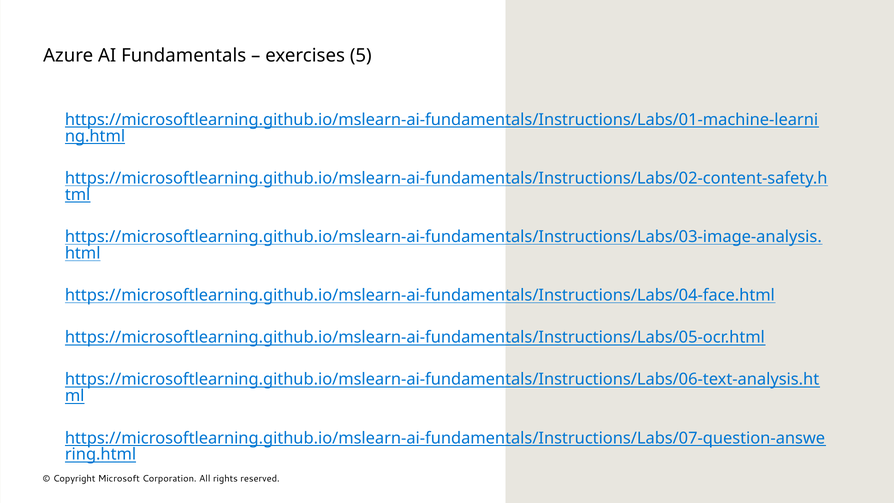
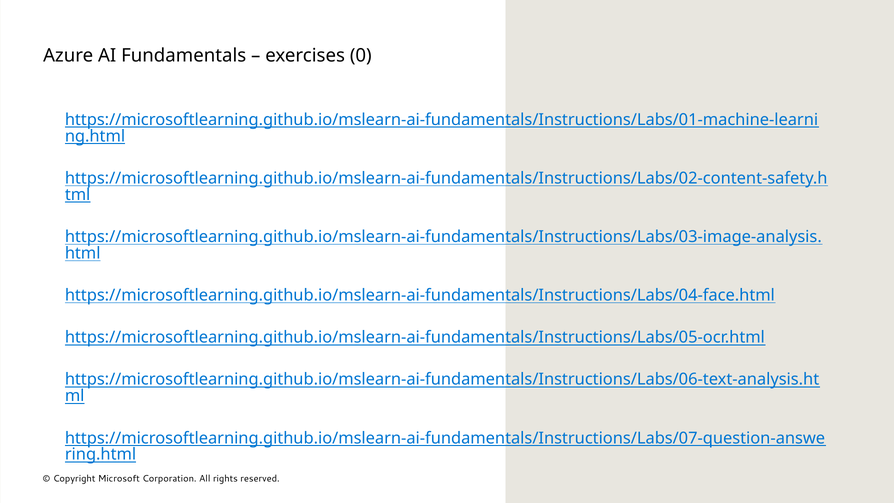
5: 5 -> 0 (361, 55)
